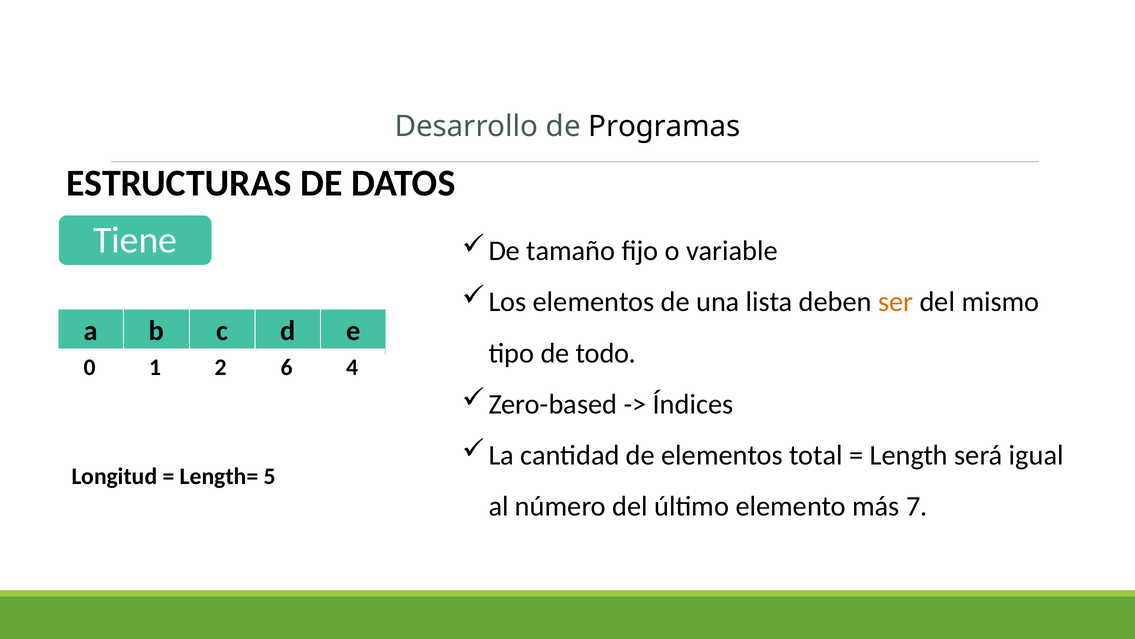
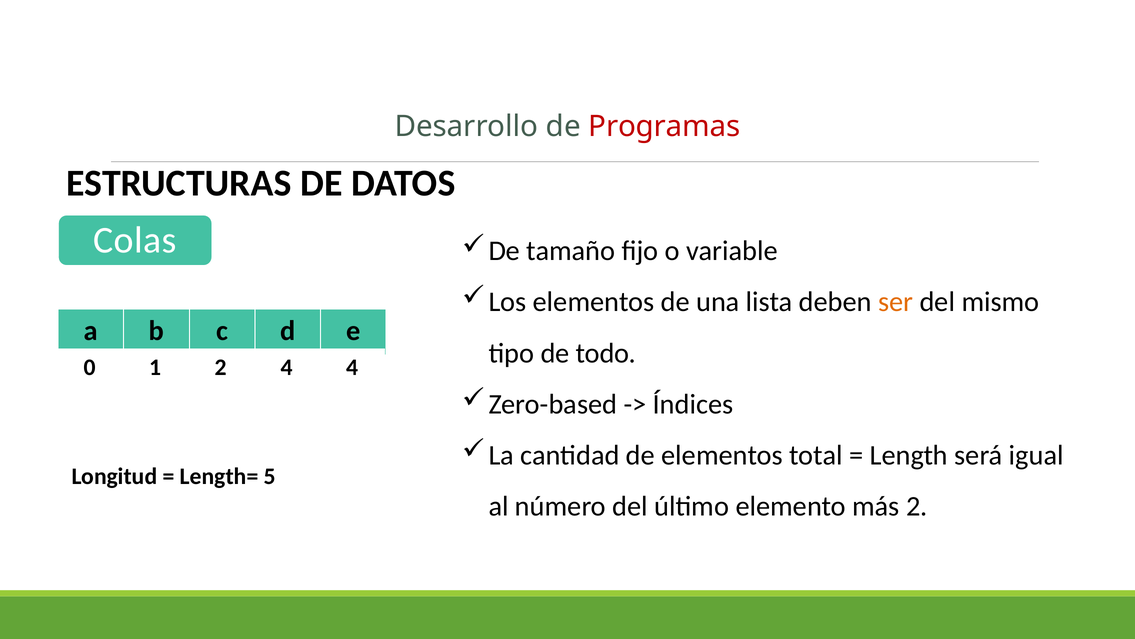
Programas colour: black -> red (664, 127)
Tiene: Tiene -> Colas (135, 240)
2 6: 6 -> 4 (287, 367)
más 7: 7 -> 2 (917, 506)
